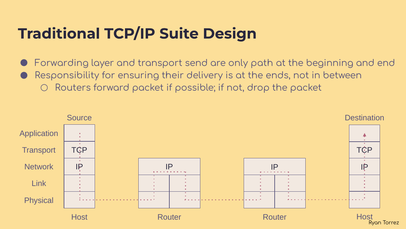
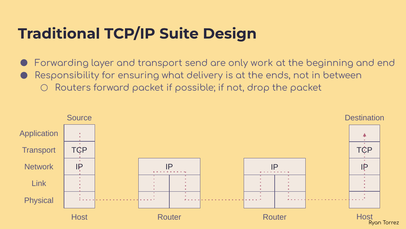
path: path -> work (262, 63)
their: their -> what (173, 75)
